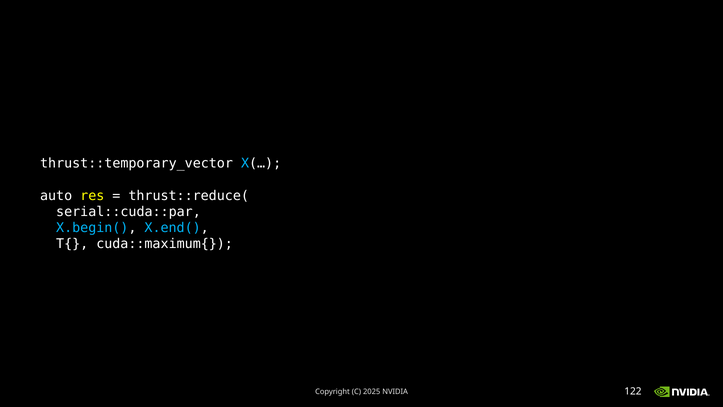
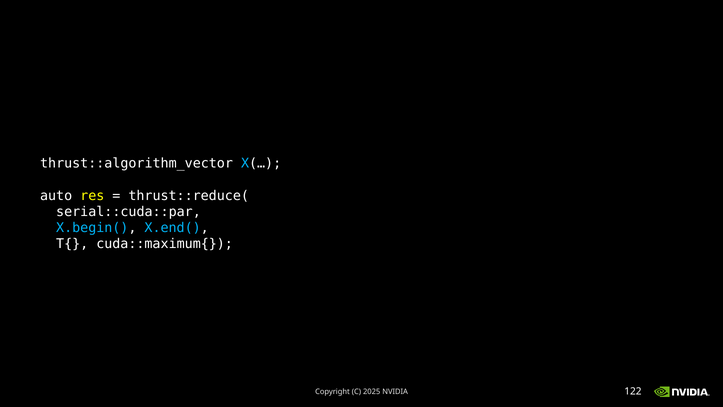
thrust::temporary_vector: thrust::temporary_vector -> thrust::algorithm_vector (137, 163)
